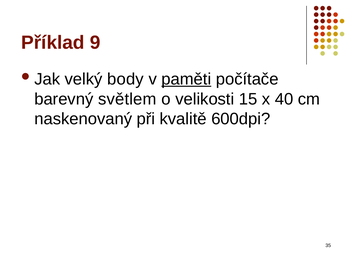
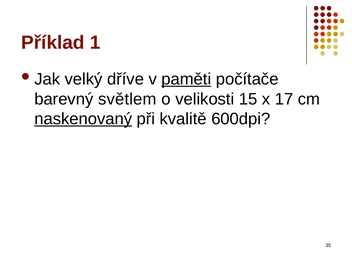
9: 9 -> 1 (95, 43)
body: body -> dříve (126, 79)
40: 40 -> 17 (284, 99)
naskenovaný underline: none -> present (83, 119)
